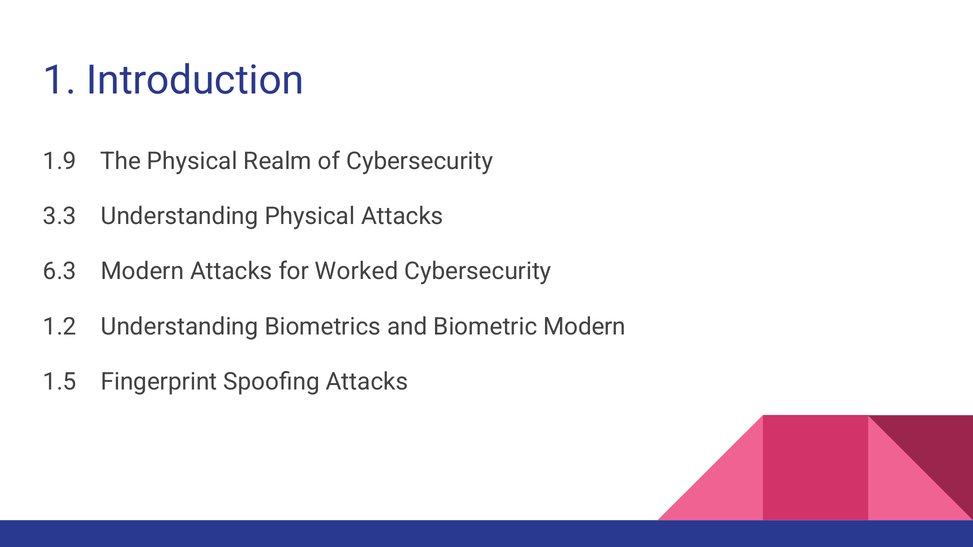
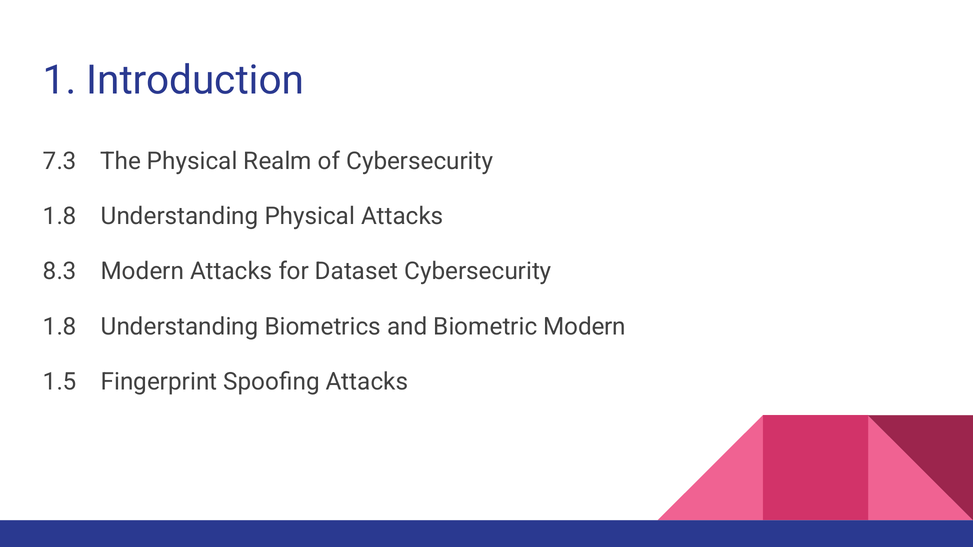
1.9: 1.9 -> 7.3 (60, 161)
3.3: 3.3 -> 1.8 (60, 216)
6.3: 6.3 -> 8.3 (60, 272)
Worked: Worked -> Dataset (357, 272)
1.2: 1.2 -> 1.8 (60, 327)
